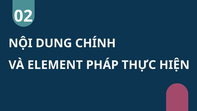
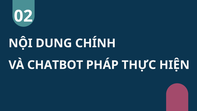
ELEMENT: ELEMENT -> CHATBOT (55, 65)
